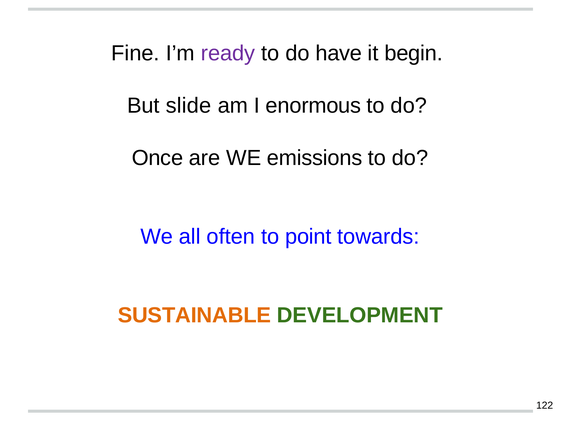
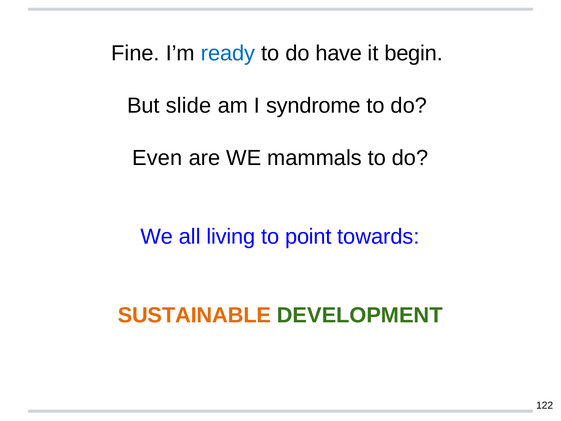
ready colour: purple -> blue (228, 53)
enormous: enormous -> syndrome (313, 106)
Once: Once -> Even (157, 158)
emissions: emissions -> mammals (315, 158)
often: often -> living (231, 237)
